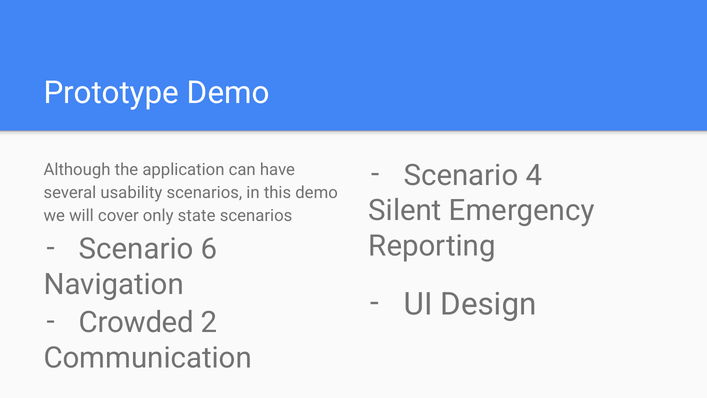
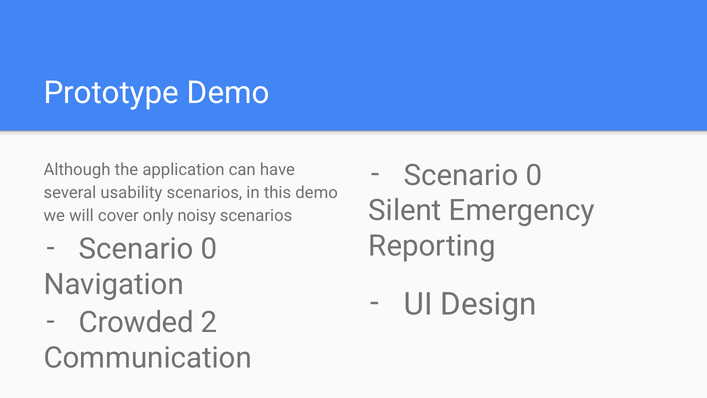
4: 4 -> 0 (534, 175)
state: state -> noisy (197, 216)
6: 6 -> 0 (209, 249)
